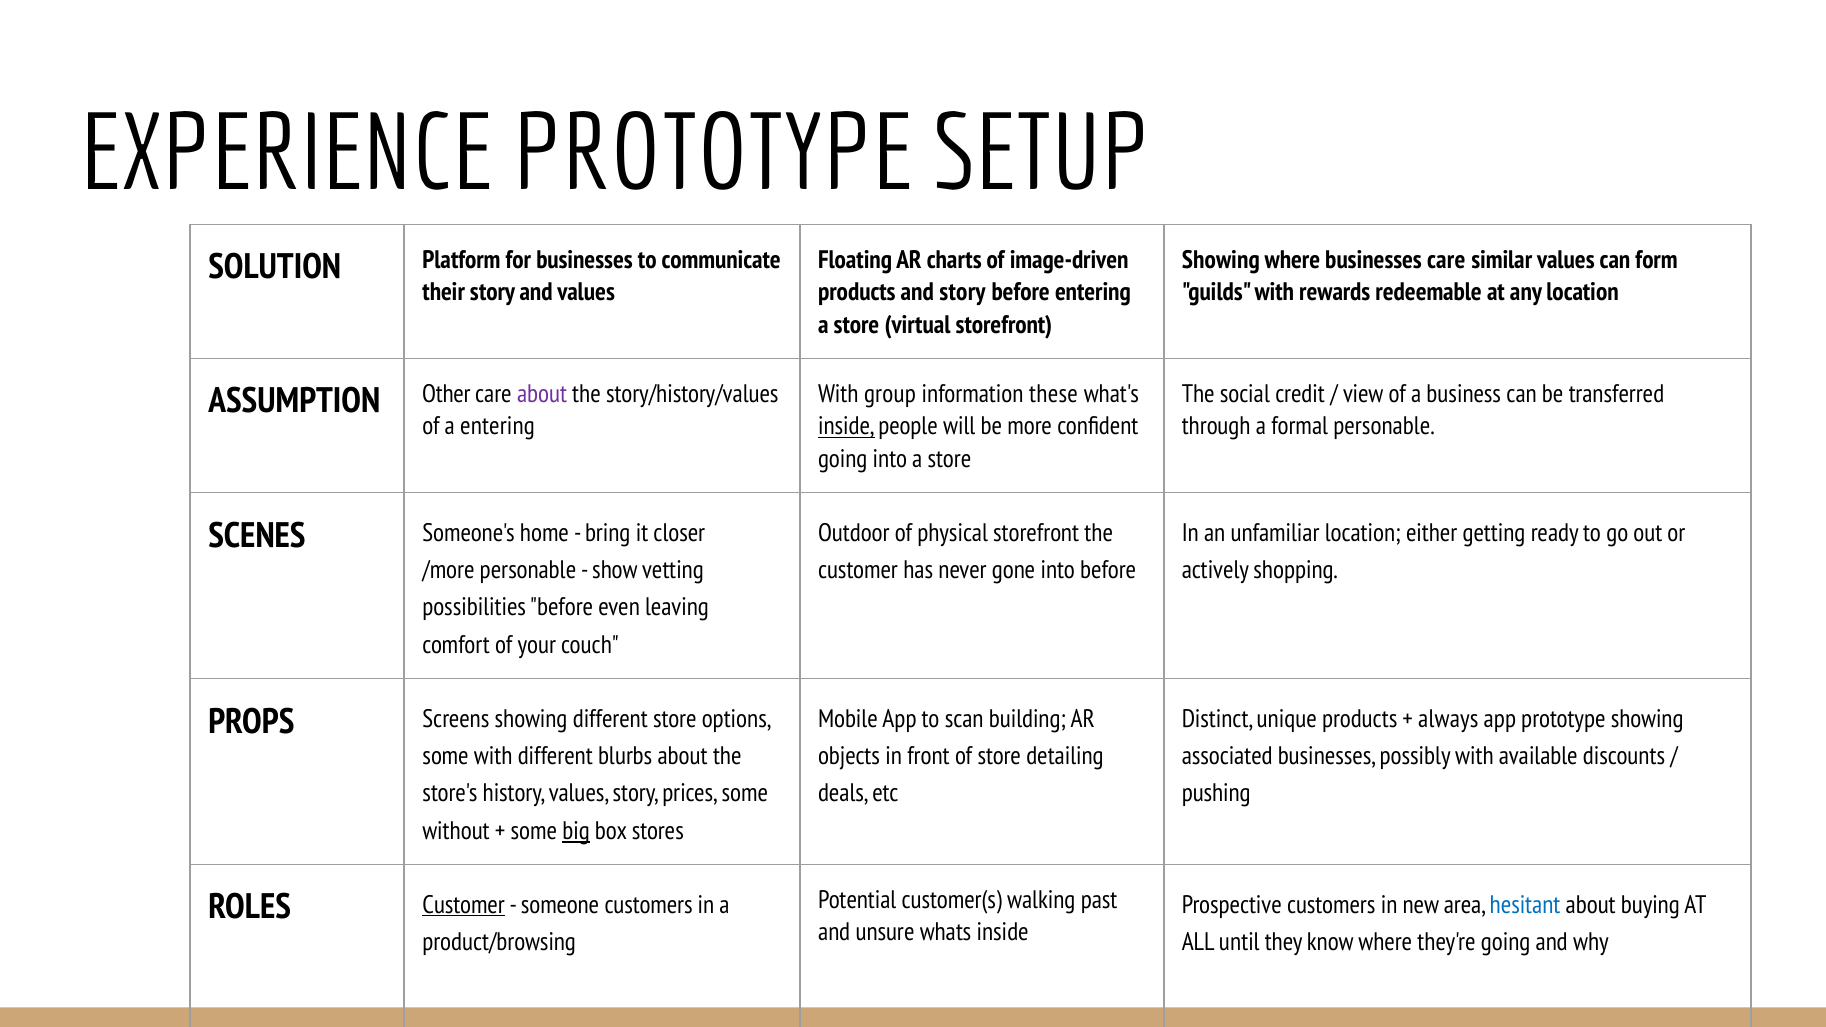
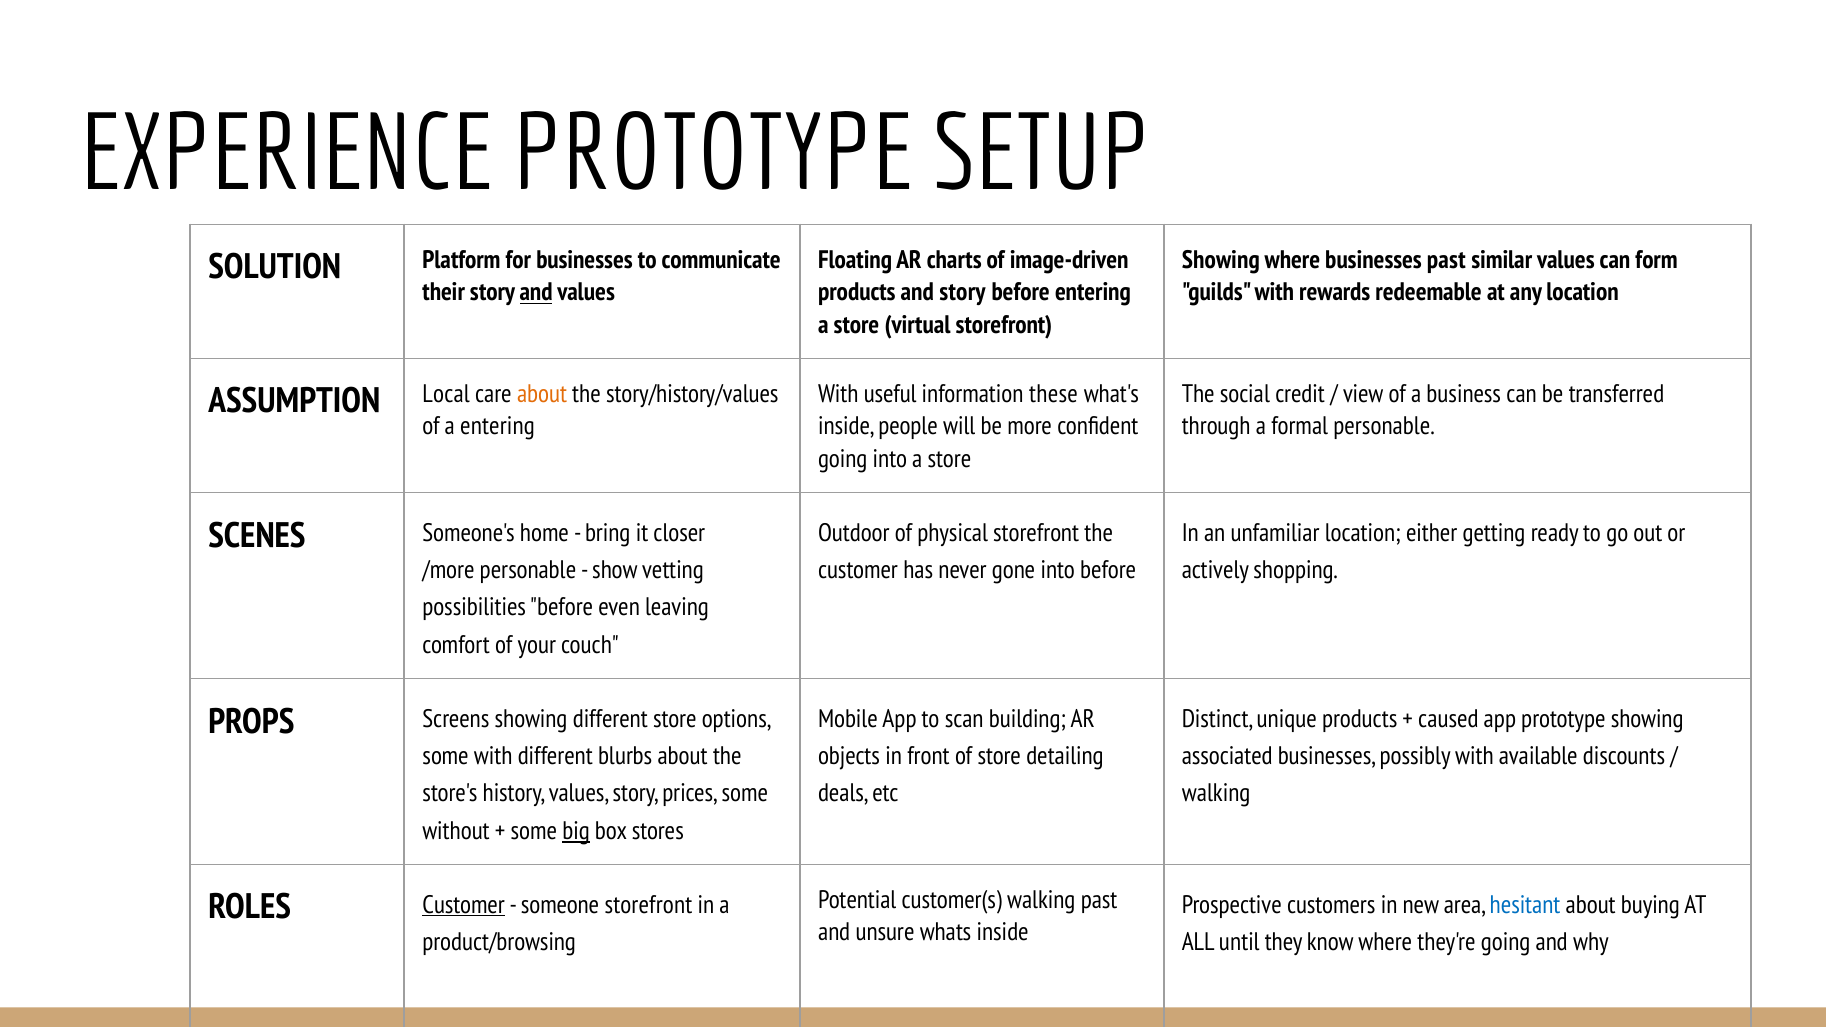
businesses care: care -> past (1446, 260)
and underline: none -> present (536, 292)
group: group -> useful (890, 394)
Other: Other -> Local (446, 394)
about colour: purple -> orange (542, 394)
inside underline: present -> none (846, 427)
always: always -> caused (1448, 719)
pushing: pushing -> walking (1216, 794)
someone customers: customers -> storefront (648, 905)
